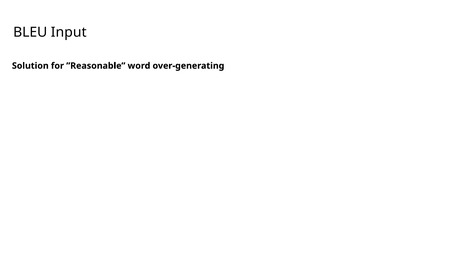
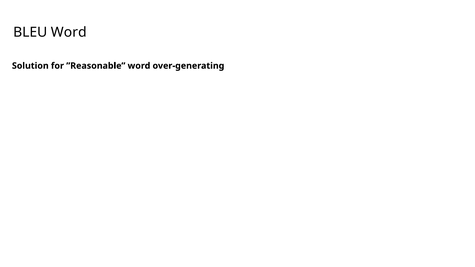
BLEU Input: Input -> Word (69, 32)
